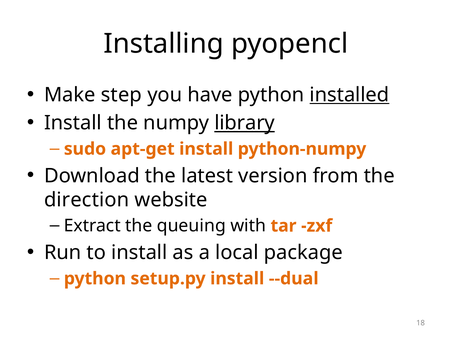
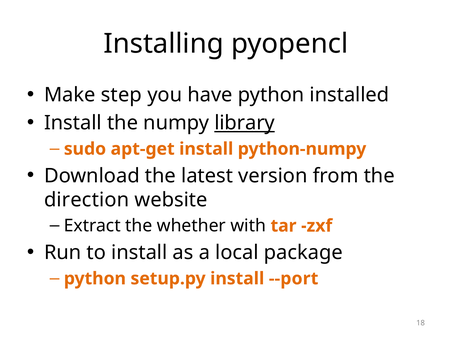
installed underline: present -> none (349, 95)
queuing: queuing -> whether (191, 226)
--dual: --dual -> --port (294, 279)
